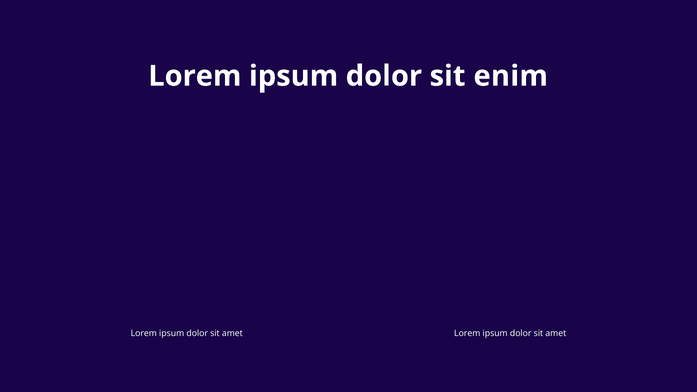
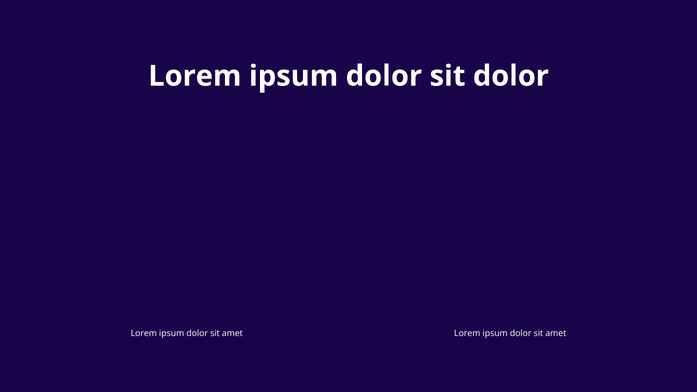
sit enim: enim -> dolor (511, 76)
